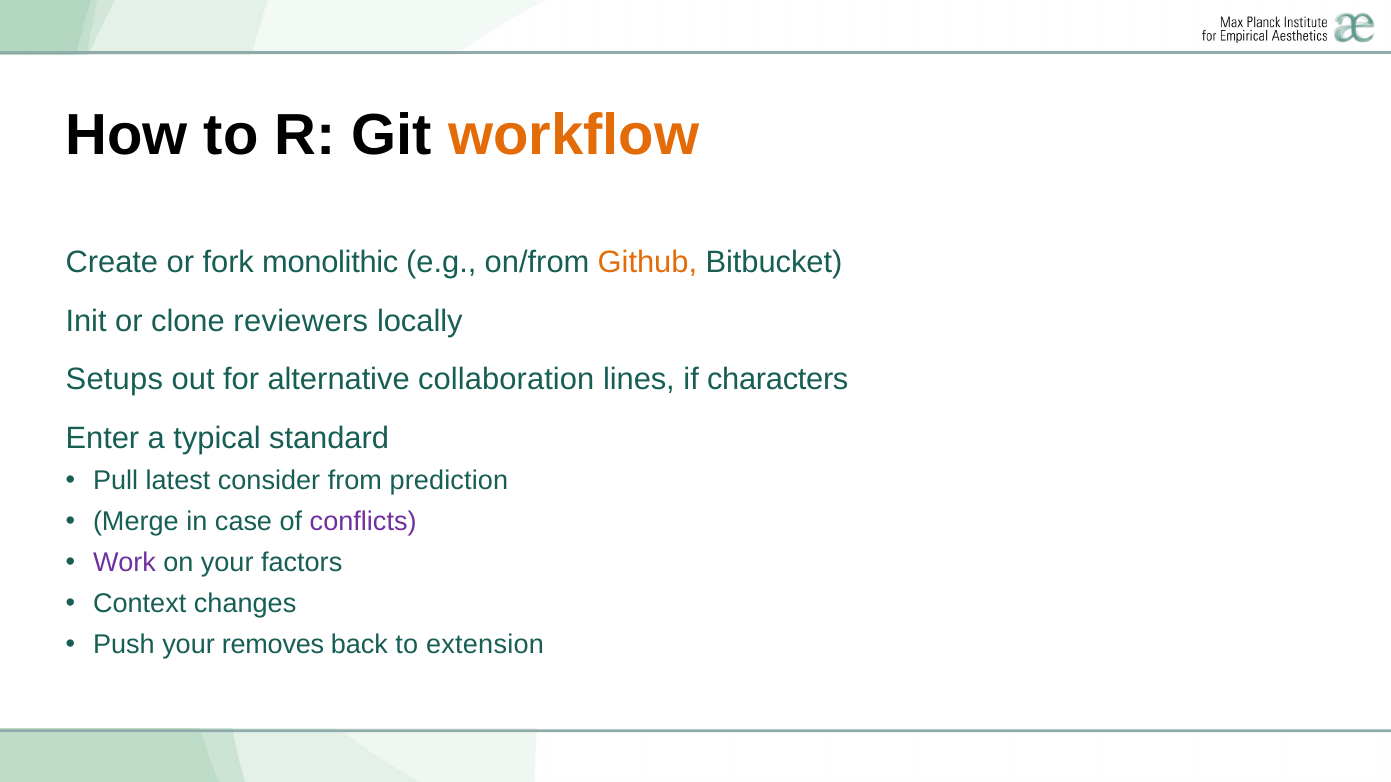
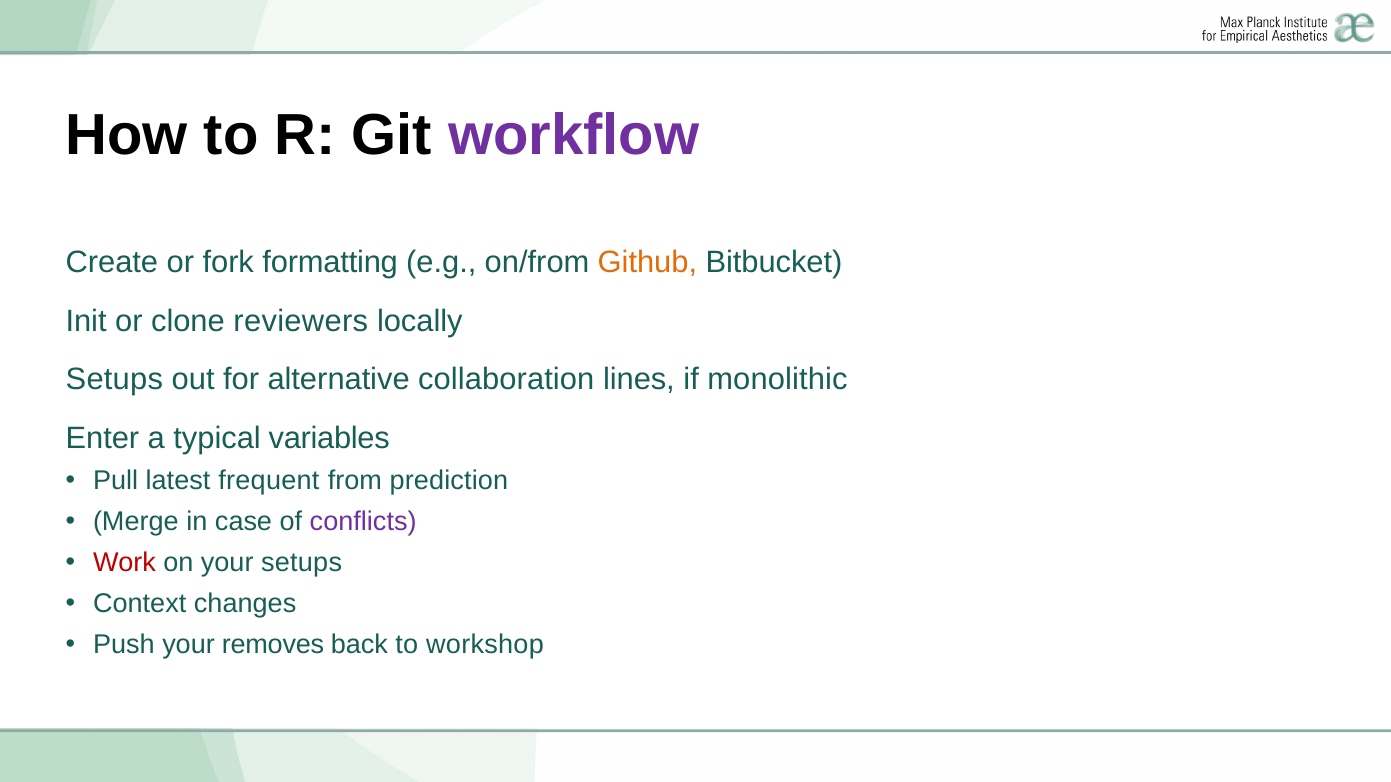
workflow colour: orange -> purple (574, 135)
monolithic: monolithic -> formatting (330, 263)
characters: characters -> monolithic (778, 380)
standard: standard -> variables (329, 438)
consider: consider -> frequent (269, 481)
Work colour: purple -> red (124, 563)
your factors: factors -> setups (302, 563)
extension: extension -> workshop (485, 645)
